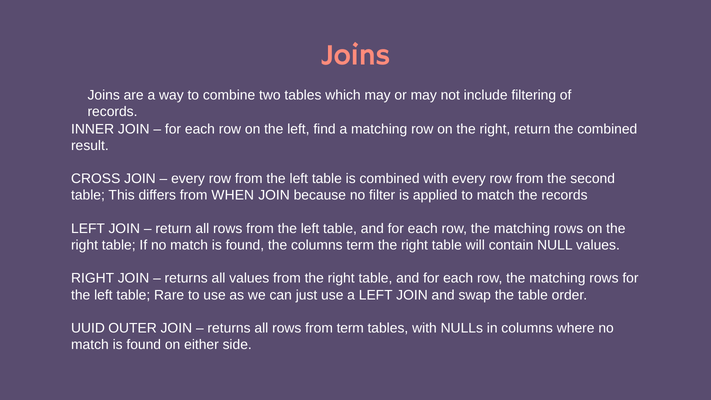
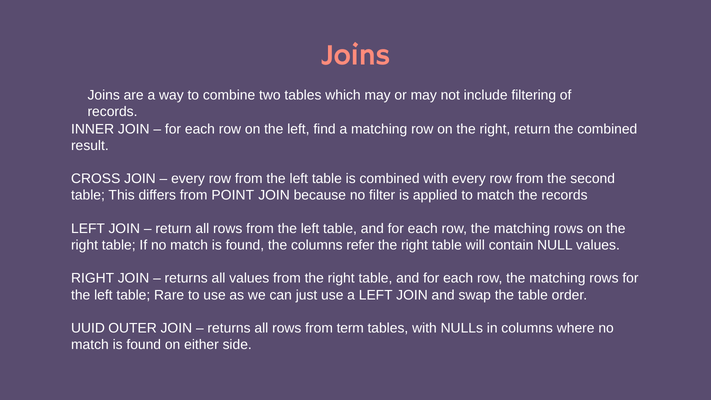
WHEN: WHEN -> POINT (233, 195)
columns term: term -> refer (360, 245)
